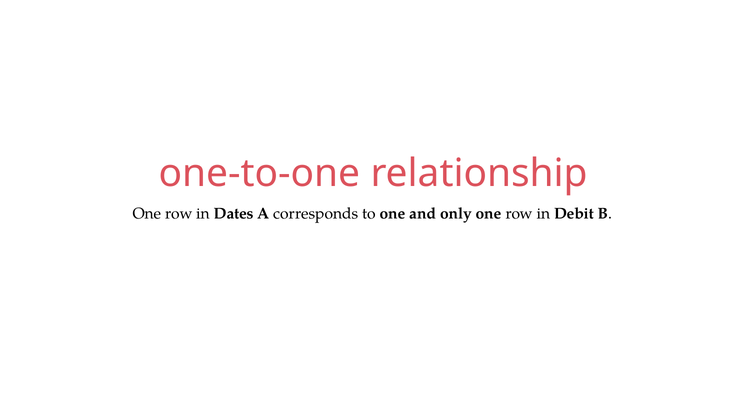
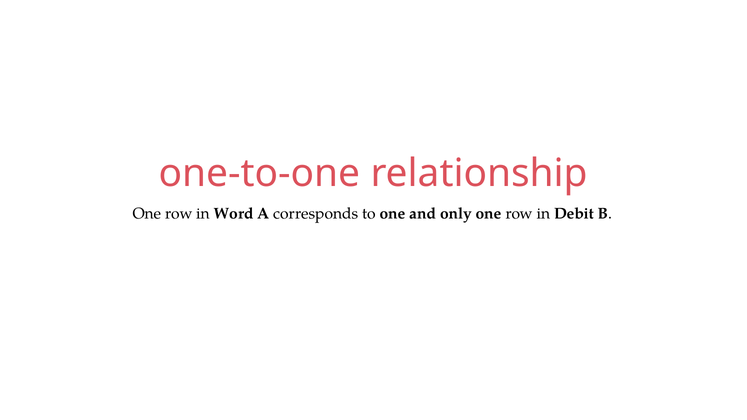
Dates: Dates -> Word (234, 214)
